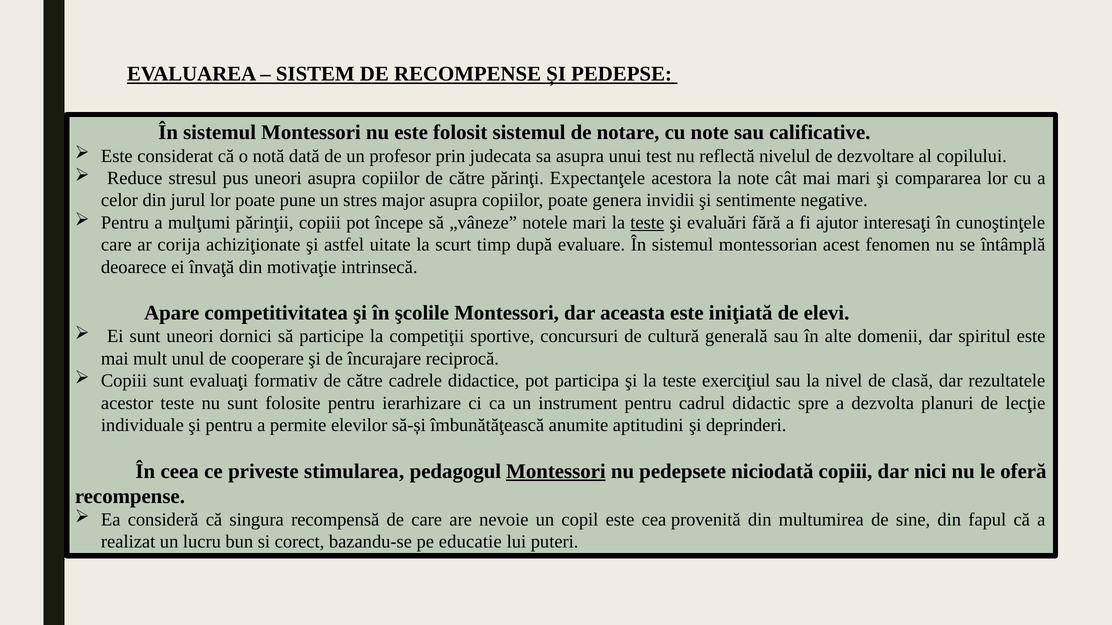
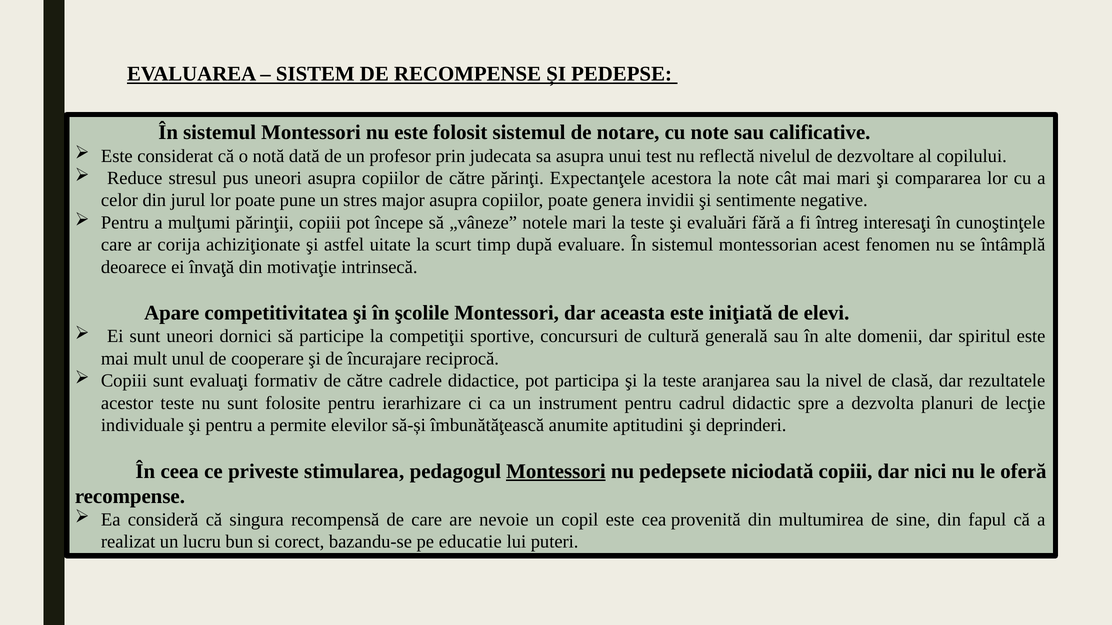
teste underline: present -> none (647, 223)
ajutor: ajutor -> întreg (837, 223)
exerciţiul: exerciţiul -> aranjarea (736, 381)
